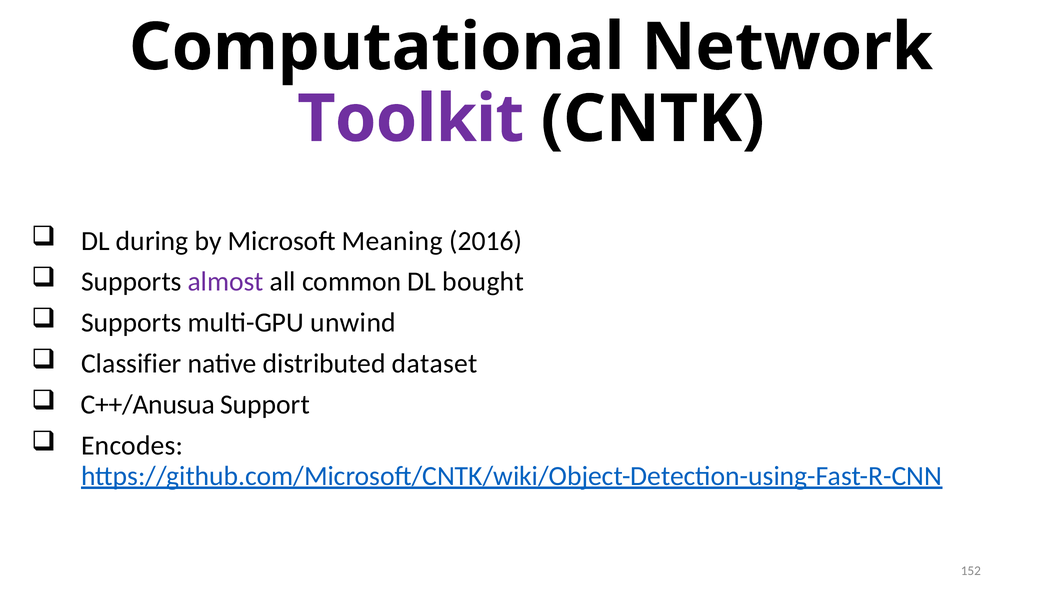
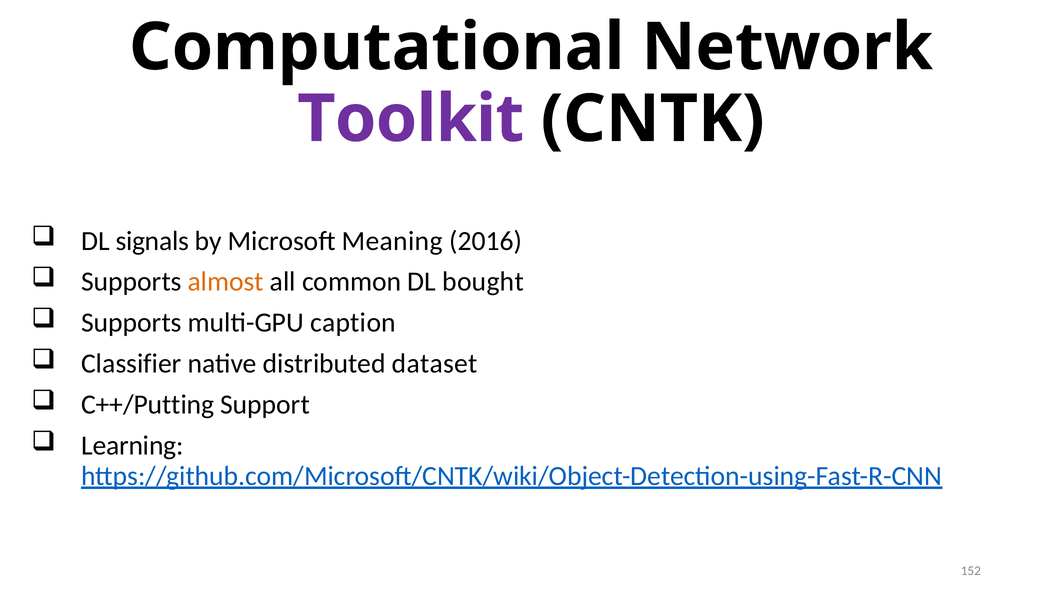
during: during -> signals (152, 241)
almost colour: purple -> orange (226, 282)
unwind: unwind -> caption (353, 322)
C++/Anusua: C++/Anusua -> C++/Putting (148, 404)
Encodes: Encodes -> Learning (132, 445)
